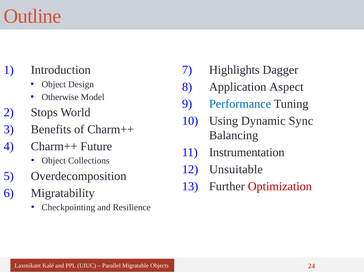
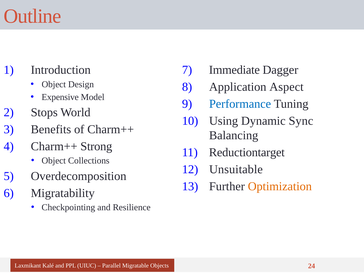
Highlights: Highlights -> Immediate (234, 70)
Otherwise: Otherwise -> Expensive (60, 97)
Future: Future -> Strong (96, 146)
Instrumentation: Instrumentation -> Reductiontarget (247, 152)
Optimization colour: red -> orange (280, 186)
